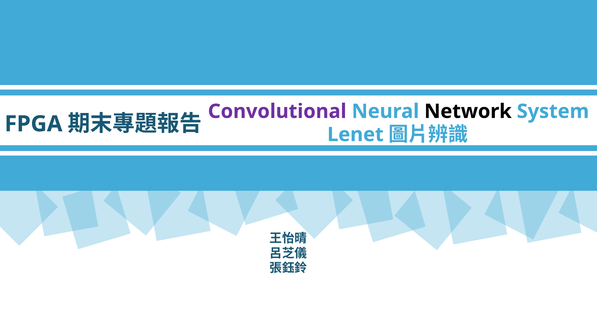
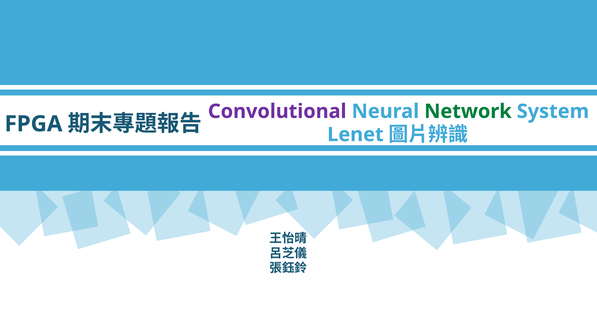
Network colour: black -> green (468, 111)
